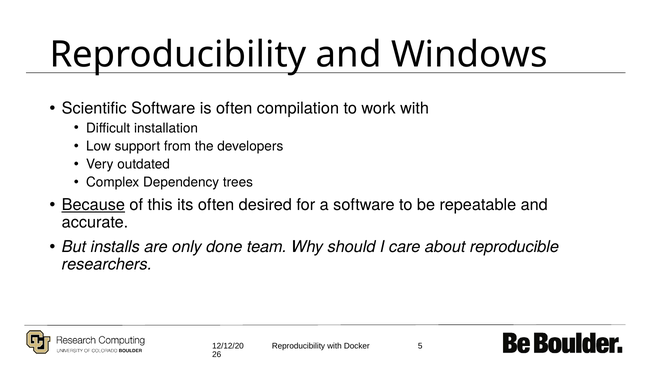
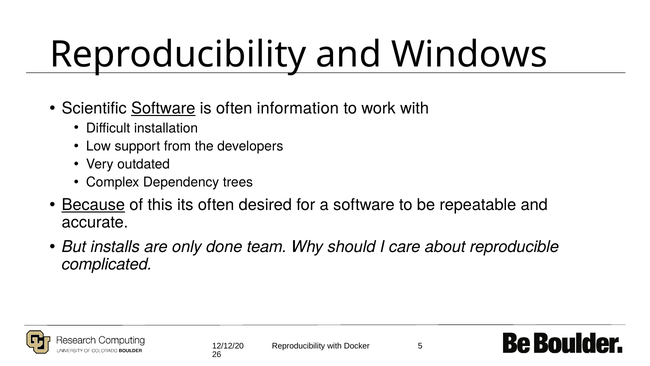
Software underline: none -> present (163, 108)
compilation: compilation -> information (298, 108)
researchers: researchers -> complicated (107, 264)
